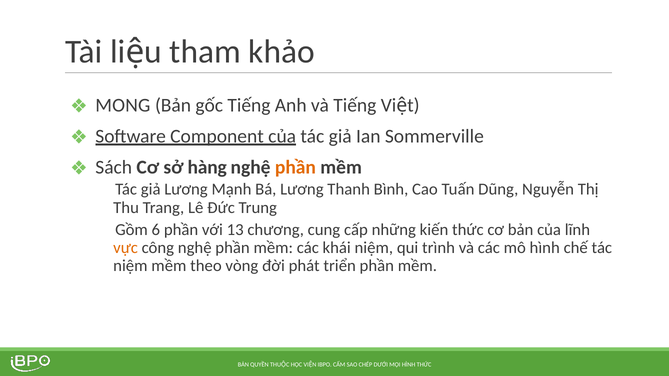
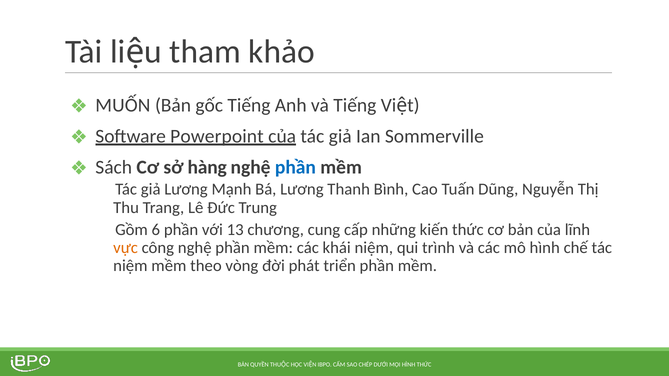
MONG: MONG -> MUỐN (123, 105)
Component: Component -> Powerpoint (217, 136)
phần colour: orange -> blue (295, 167)
